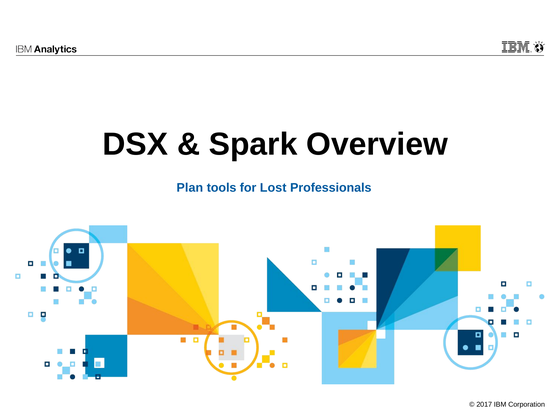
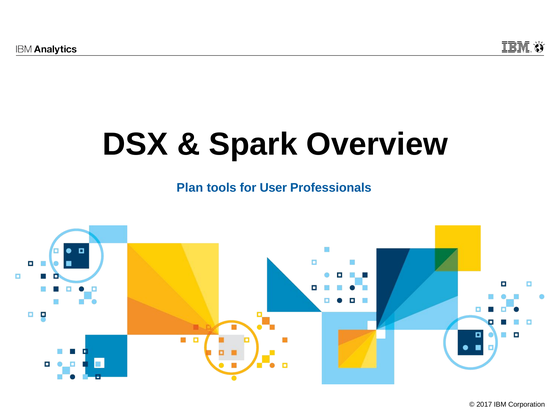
Lost: Lost -> User (273, 188)
